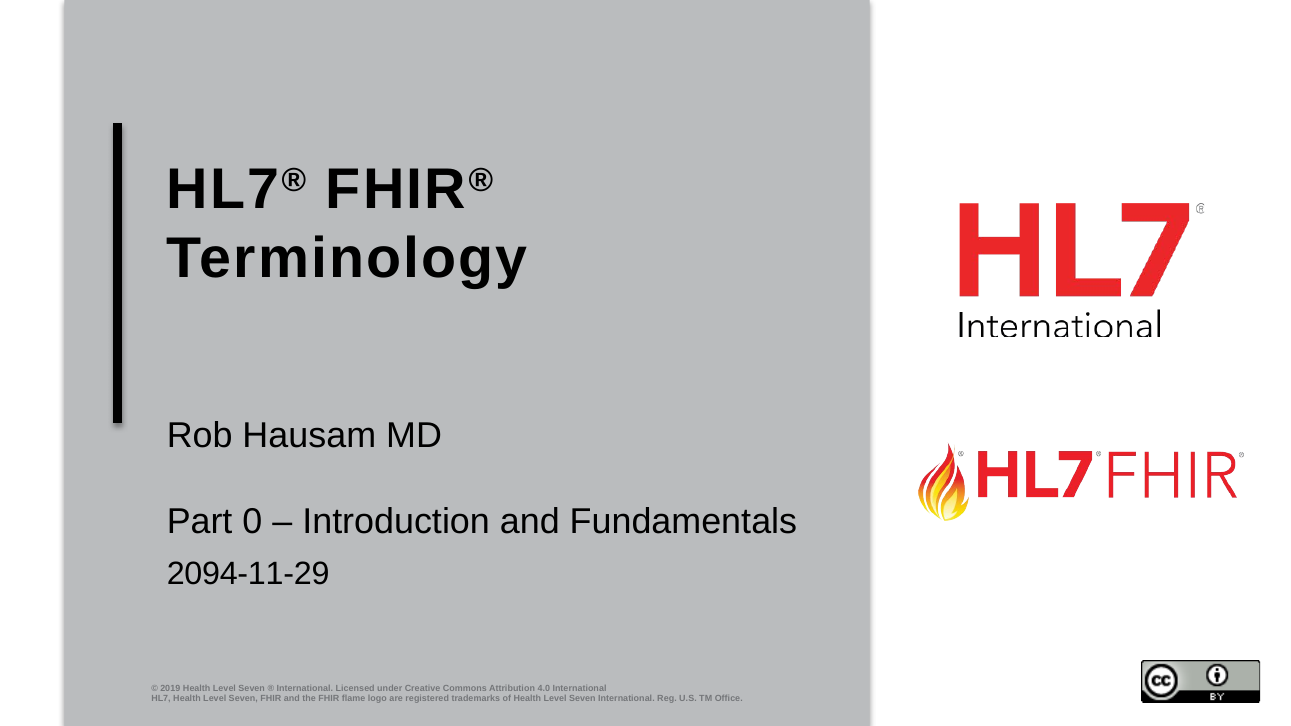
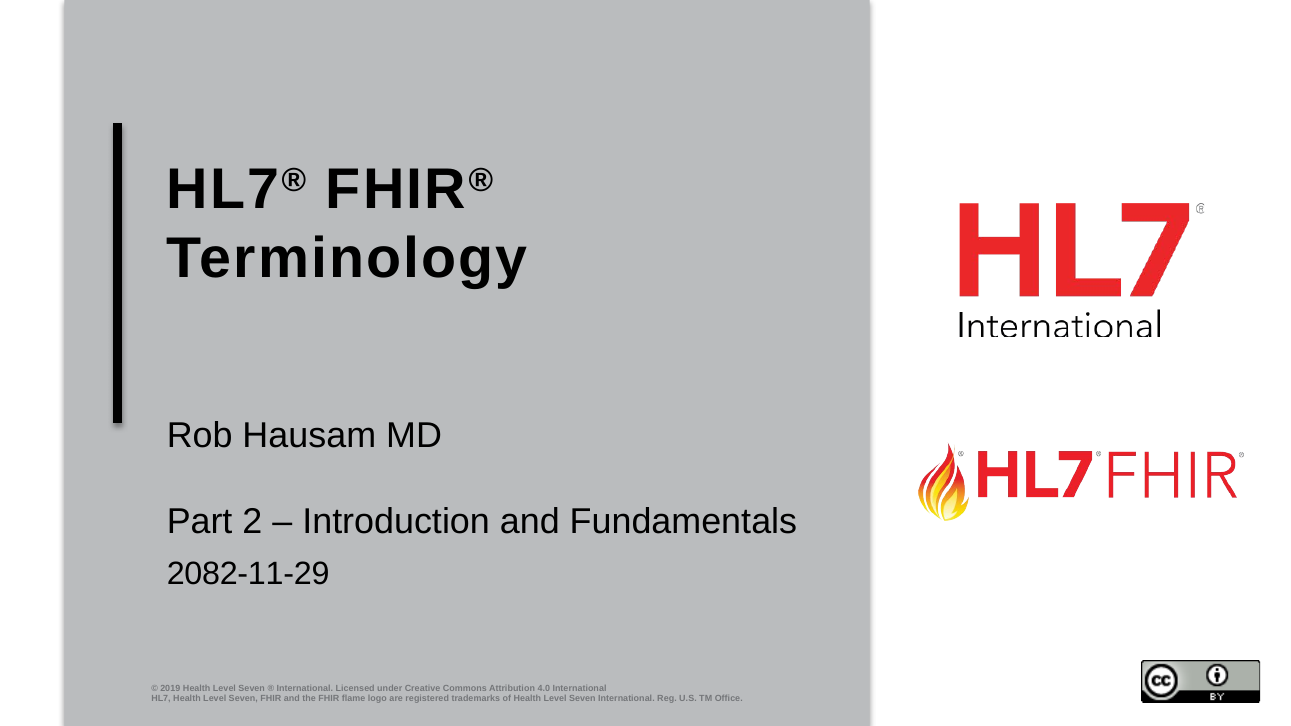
0: 0 -> 2 (252, 522)
2094-11-29: 2094-11-29 -> 2082-11-29 (248, 574)
